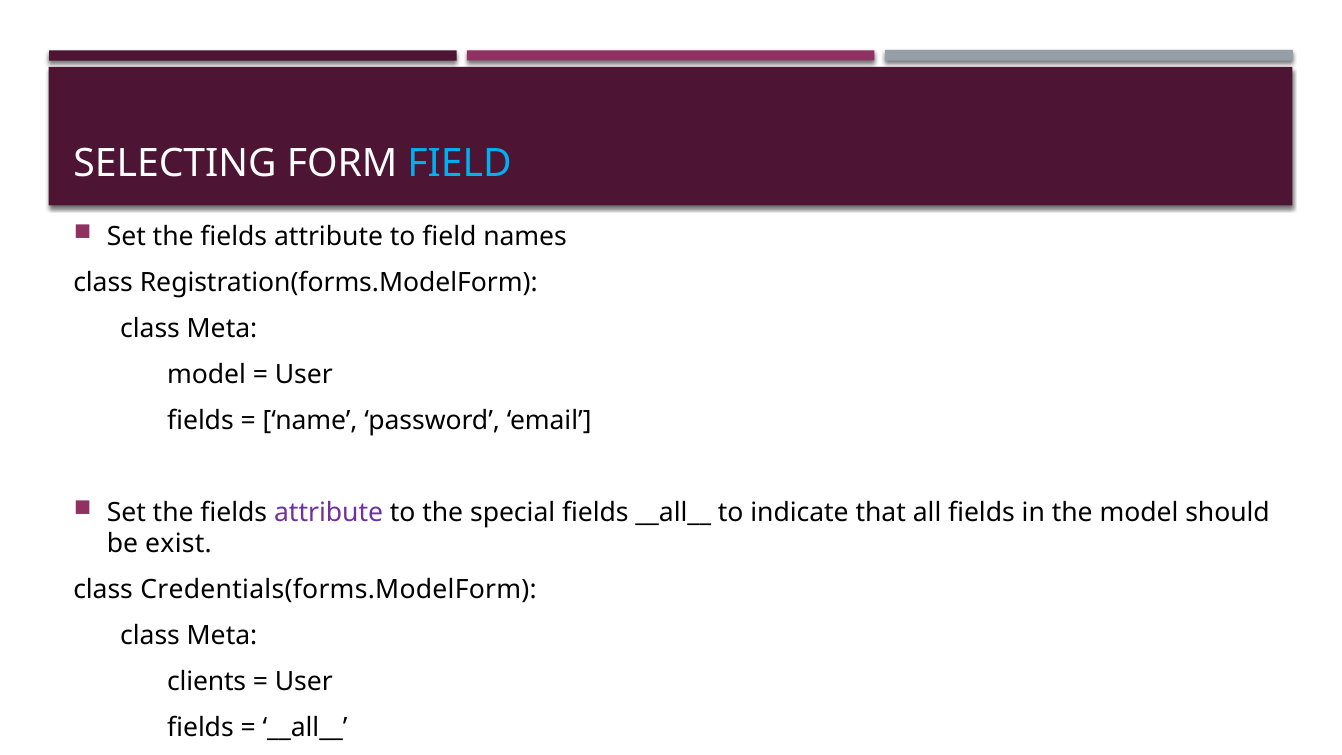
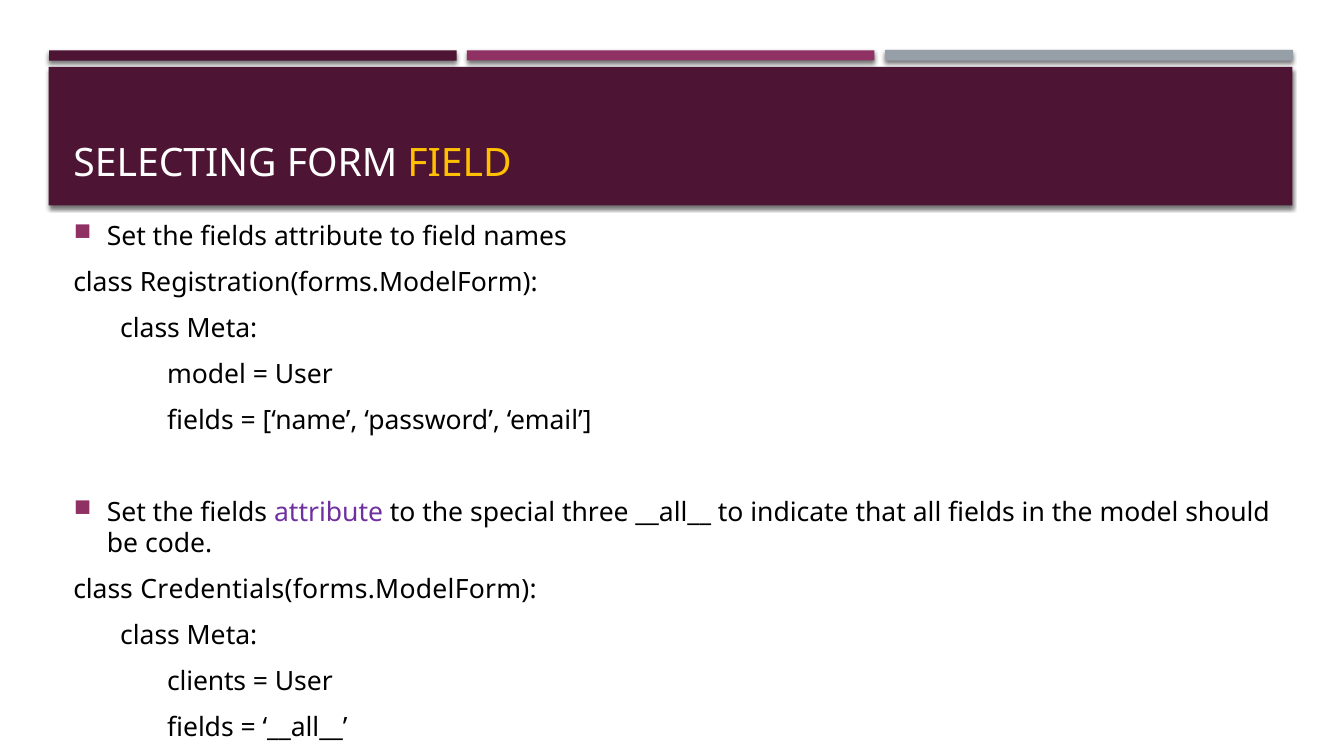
FIELD colour: light blue -> yellow (460, 163)
special fields: fields -> three (595, 512)
exist: exist -> code (179, 544)
